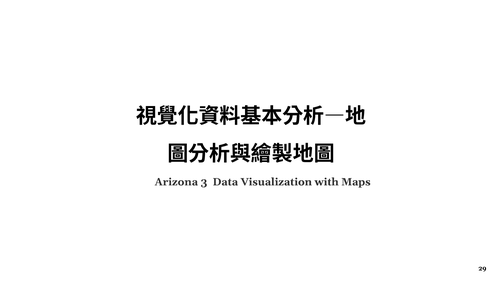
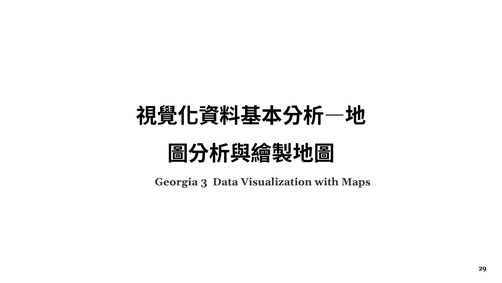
Arizona: Arizona -> Georgia (176, 182)
